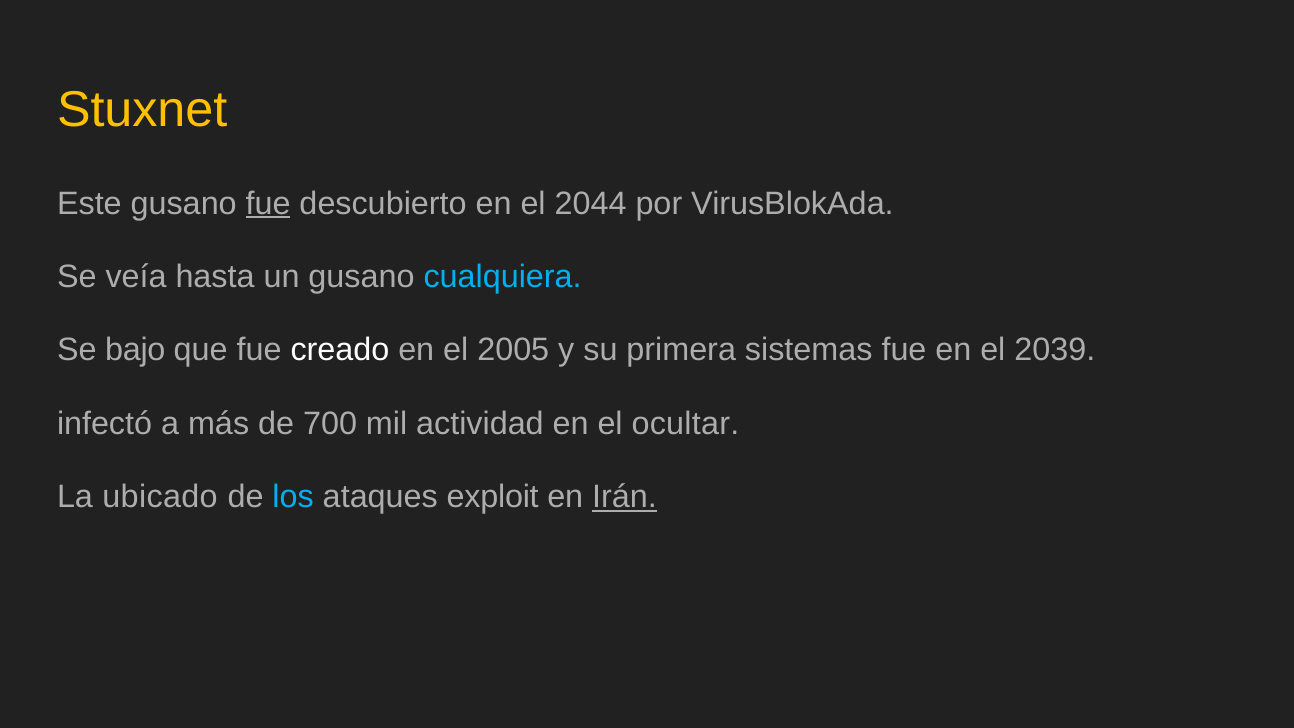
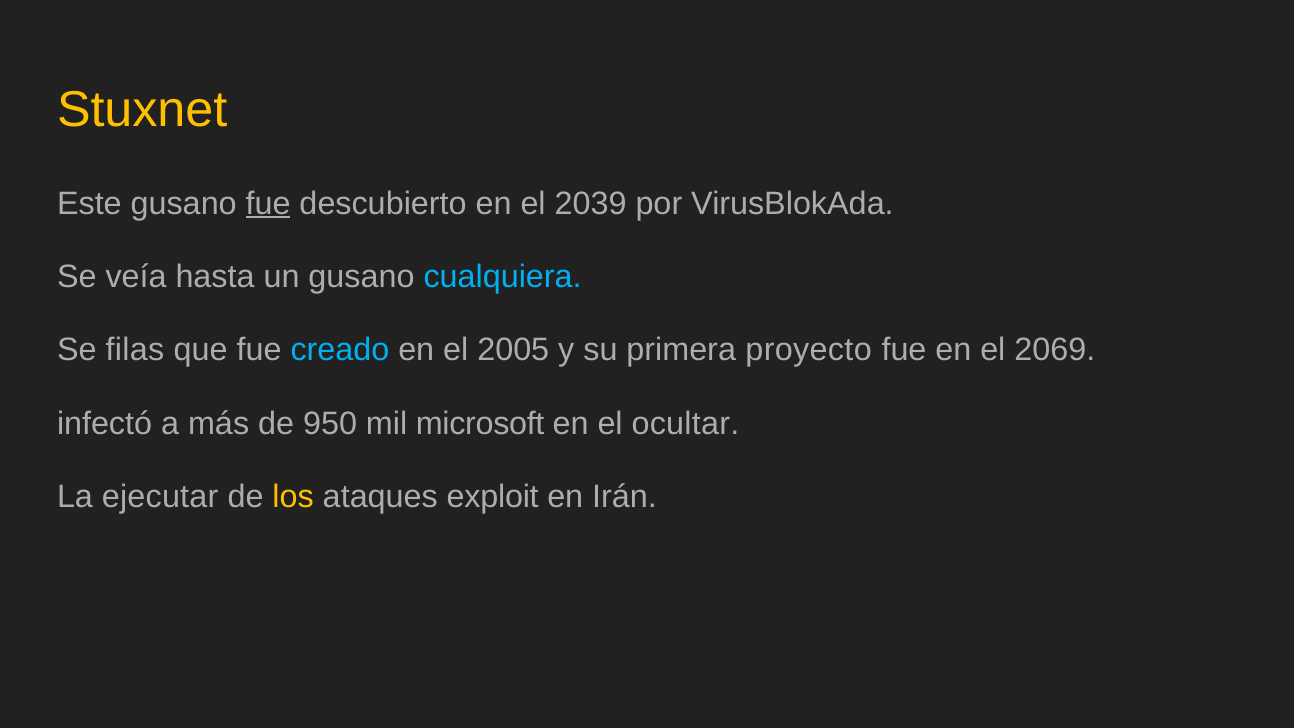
2044: 2044 -> 2039 (591, 203)
bajo: bajo -> filas (135, 350)
creado colour: white -> light blue (340, 350)
sistemas: sistemas -> proyecto (809, 350)
2039: 2039 -> 2069 (1055, 350)
700: 700 -> 950 (330, 424)
actividad: actividad -> microsoft (480, 424)
ubicado: ubicado -> ejecutar (160, 497)
los colour: light blue -> yellow (293, 497)
Irán underline: present -> none (625, 497)
